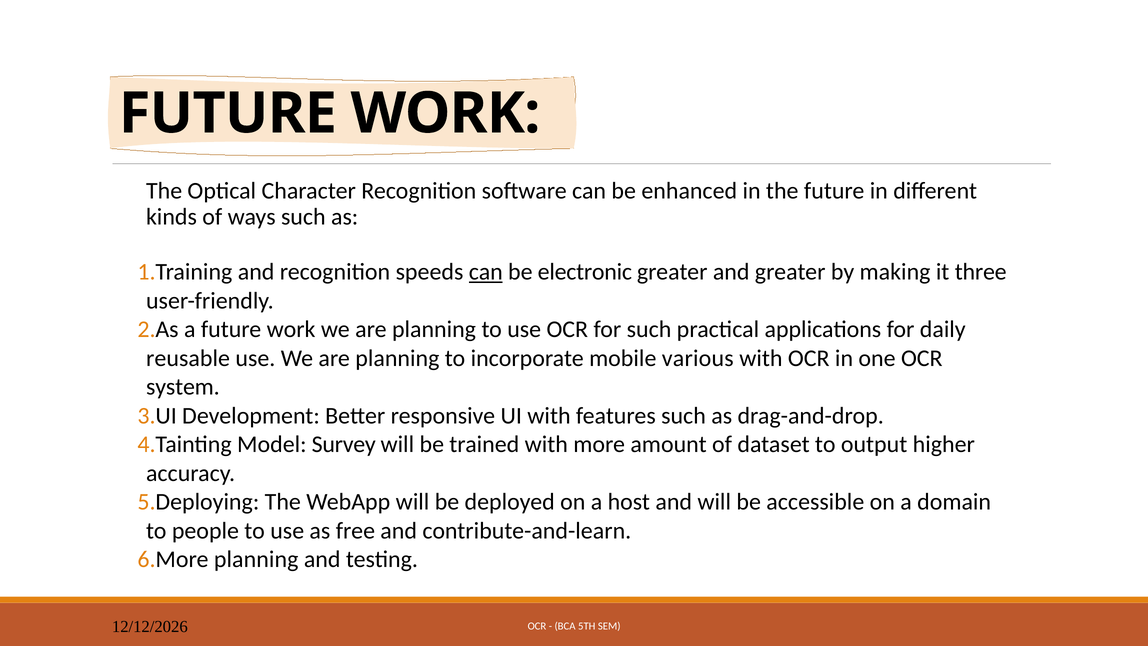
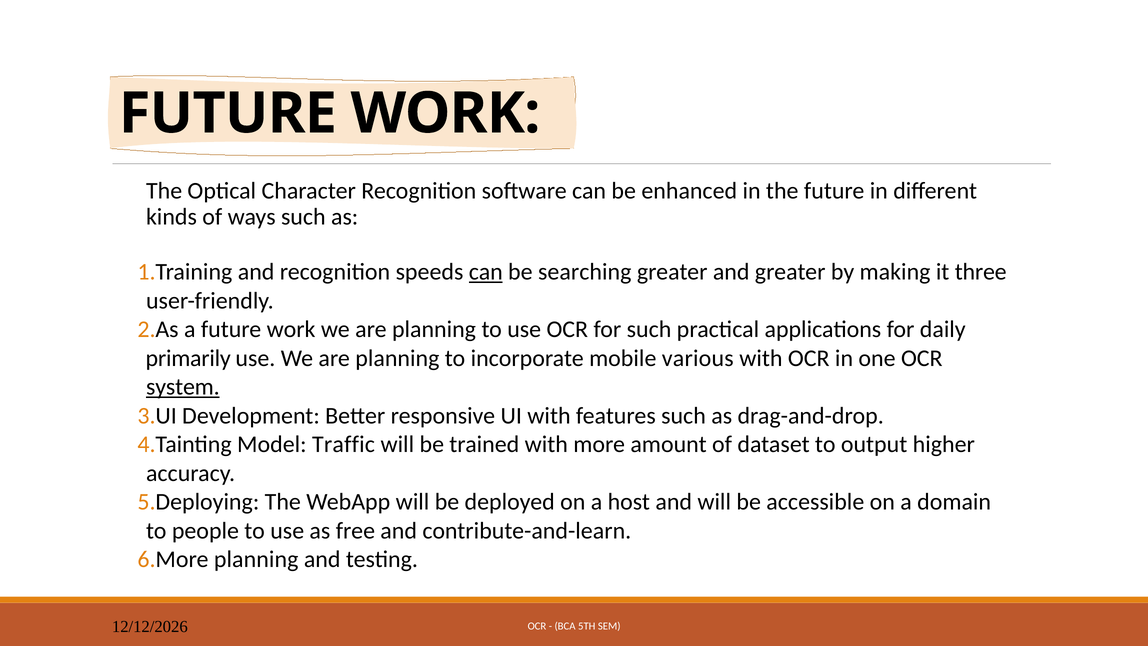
electronic: electronic -> searching (585, 272)
reusable: reusable -> primarily (188, 358)
system underline: none -> present (183, 387)
Survey: Survey -> Traffic (343, 444)
